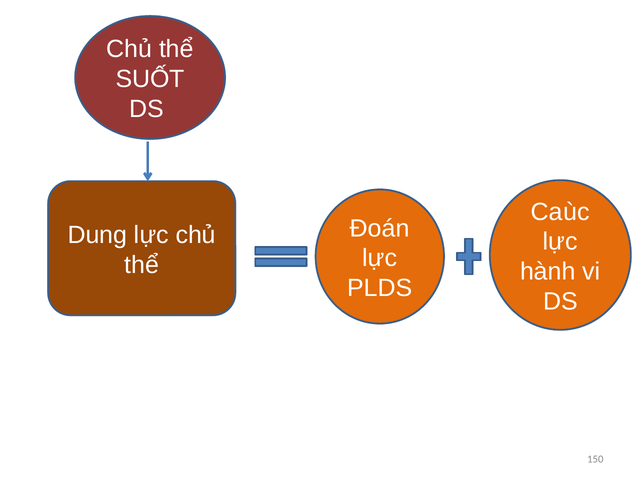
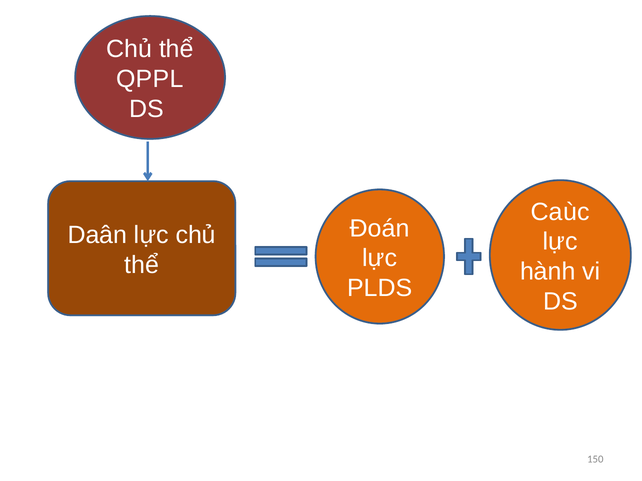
SUỐT: SUỐT -> QPPL (150, 79)
Dung: Dung -> Daân (97, 235)
